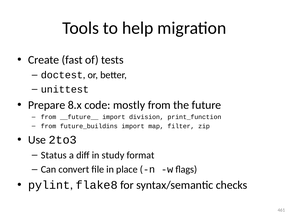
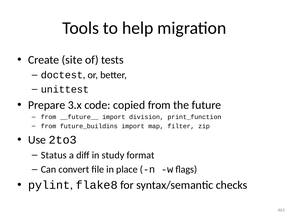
fast: fast -> site (72, 60)
8.x: 8.x -> 3.x (75, 105)
mostly: mostly -> copied (129, 105)
